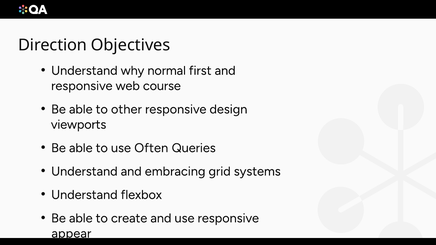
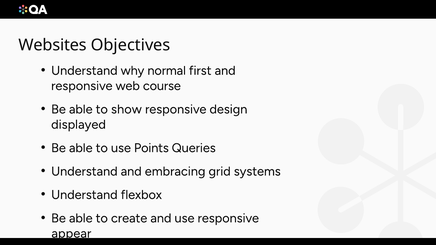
Direction: Direction -> Websites (53, 45)
other: other -> show (126, 109)
viewports: viewports -> displayed (79, 125)
Often: Often -> Points (151, 148)
